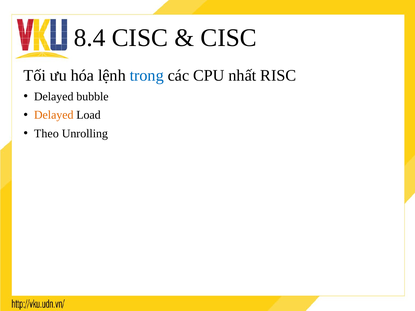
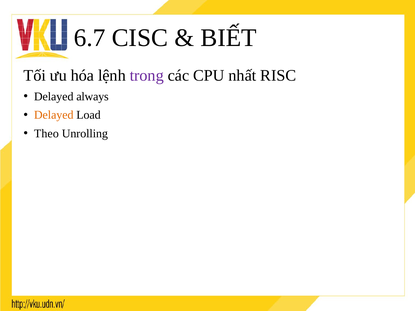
8.4: 8.4 -> 6.7 (90, 38)
CISC: CISC -> BIẾT (229, 38)
trong colour: blue -> purple (147, 76)
bubble: bubble -> always (93, 97)
